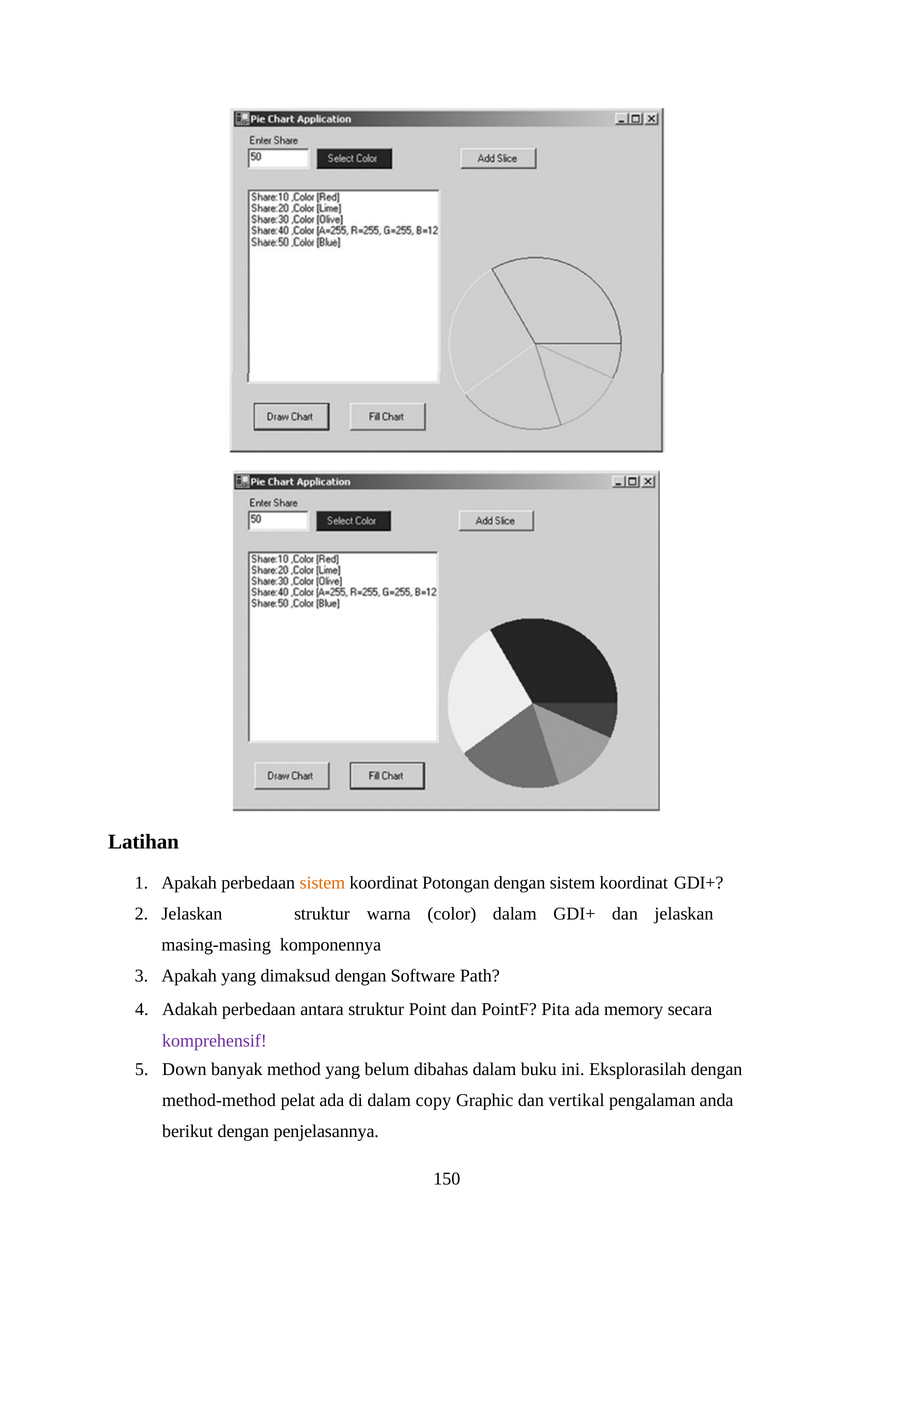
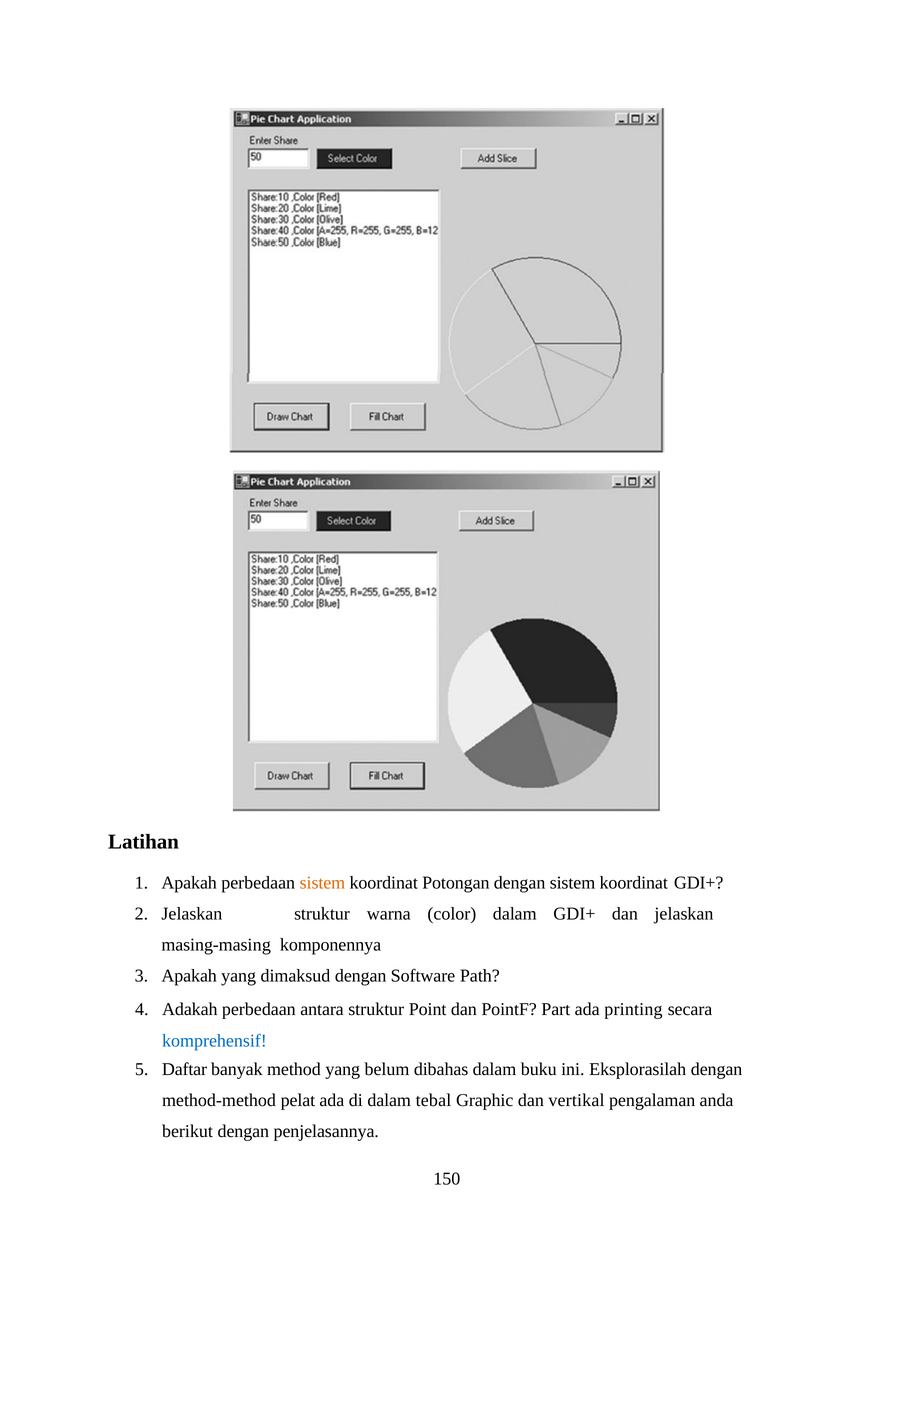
Pita: Pita -> Part (556, 1010)
memory: memory -> printing (633, 1010)
komprehensif colour: purple -> blue (214, 1041)
Down: Down -> Daftar (185, 1069)
copy: copy -> tebal (433, 1101)
